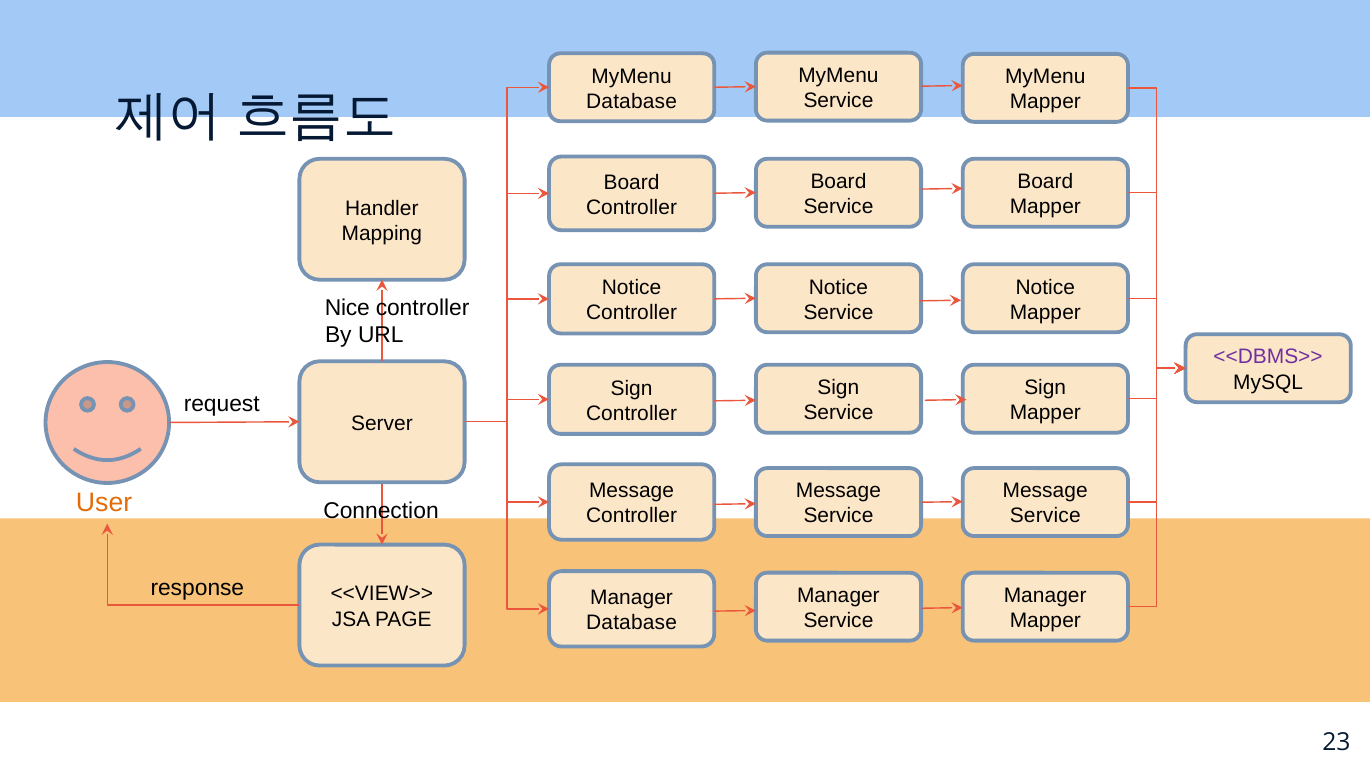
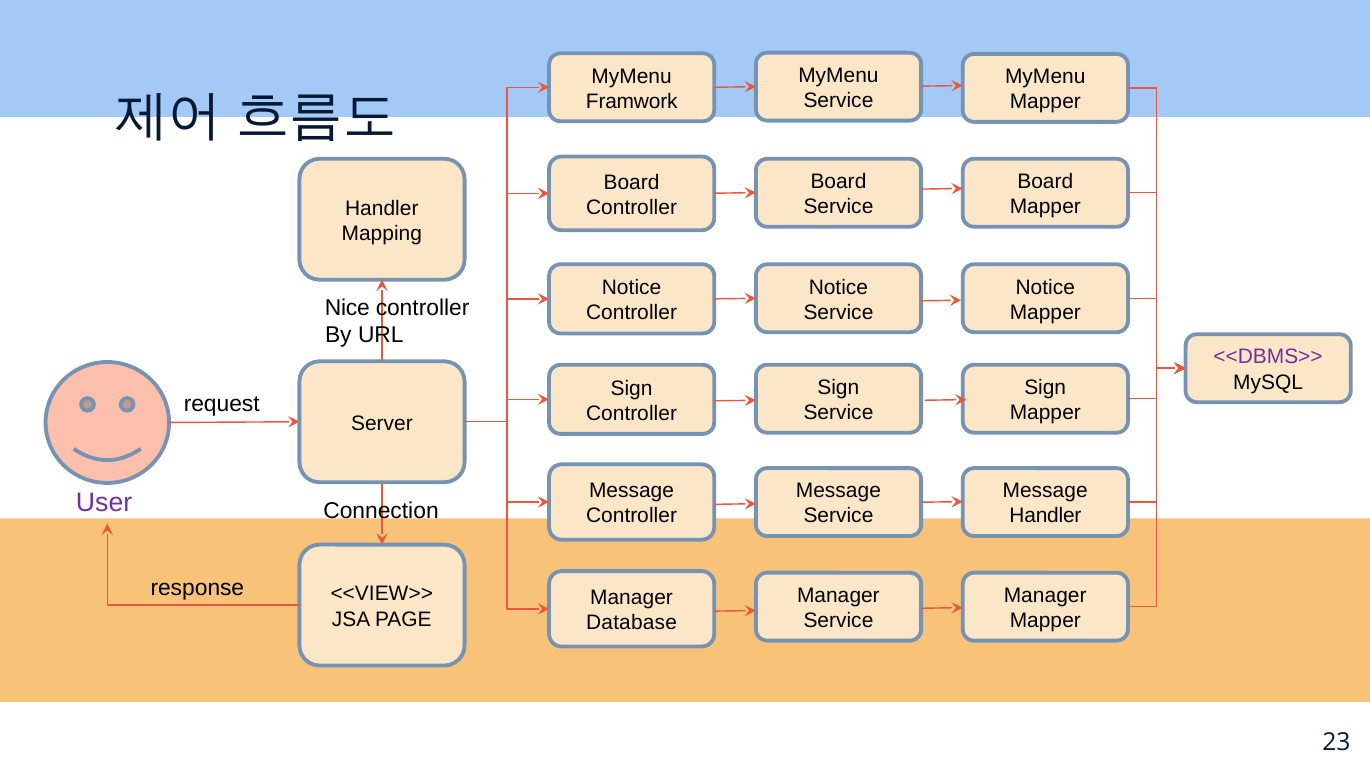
Database: Database -> Framwork (632, 101)
User colour: orange -> purple (104, 503)
Service: Service -> Handler (1045, 516)
